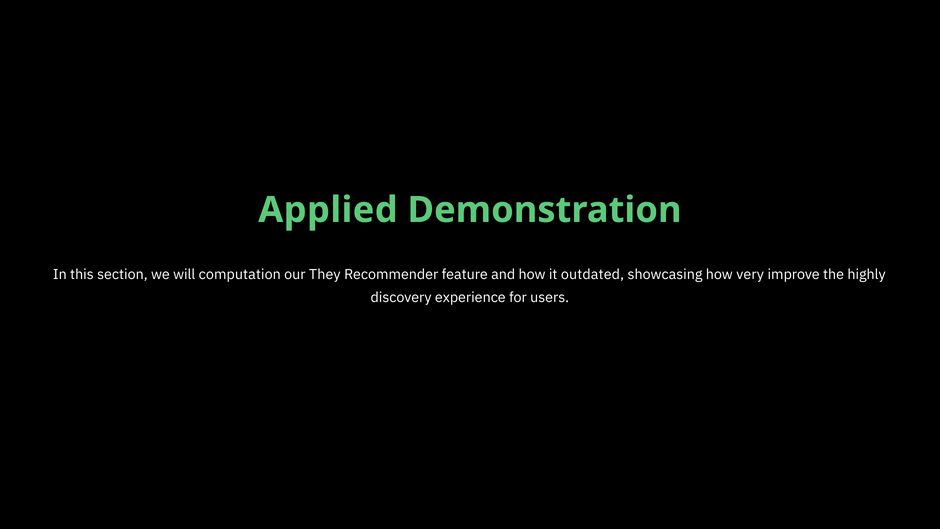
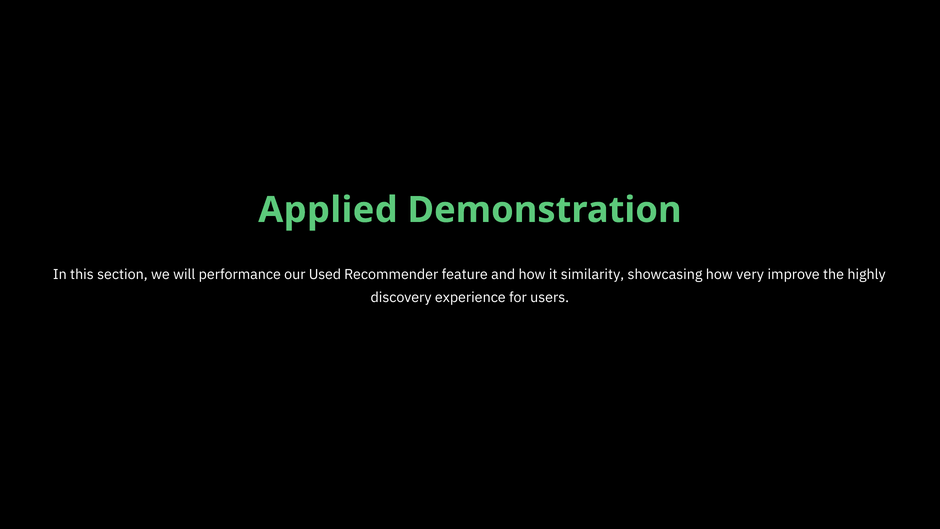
computation: computation -> performance (240, 274)
They: They -> Used (325, 274)
outdated: outdated -> similarity (593, 274)
